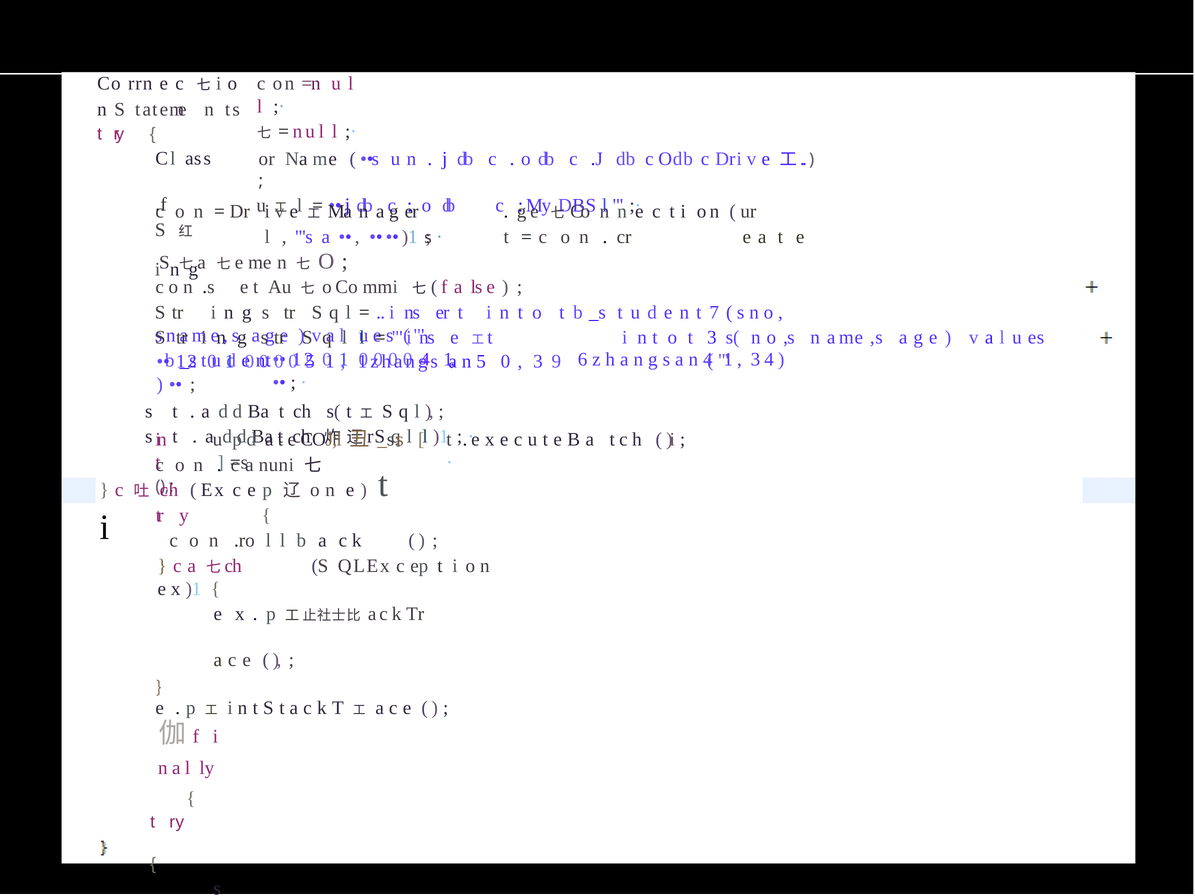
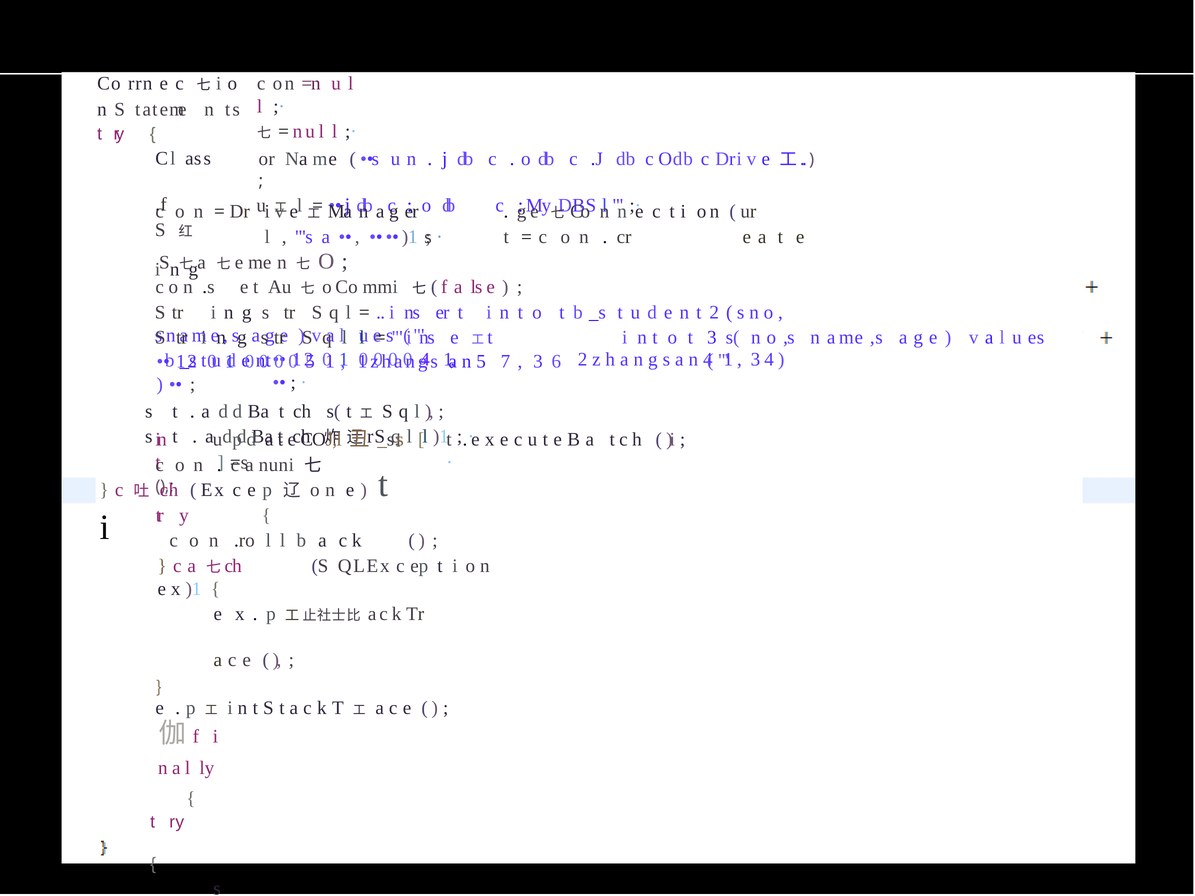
t 7: 7 -> 2 (714, 313)
6: 6 -> 2 (583, 360)
5 0: 0 -> 7 (505, 362)
9: 9 -> 6 (556, 362)
